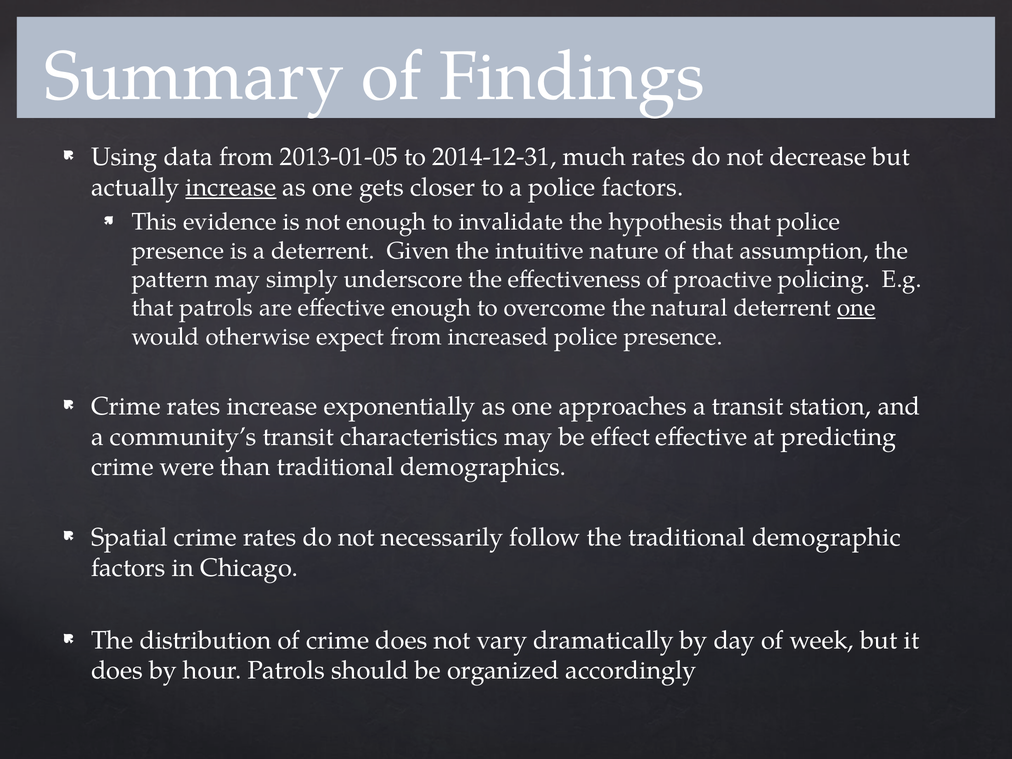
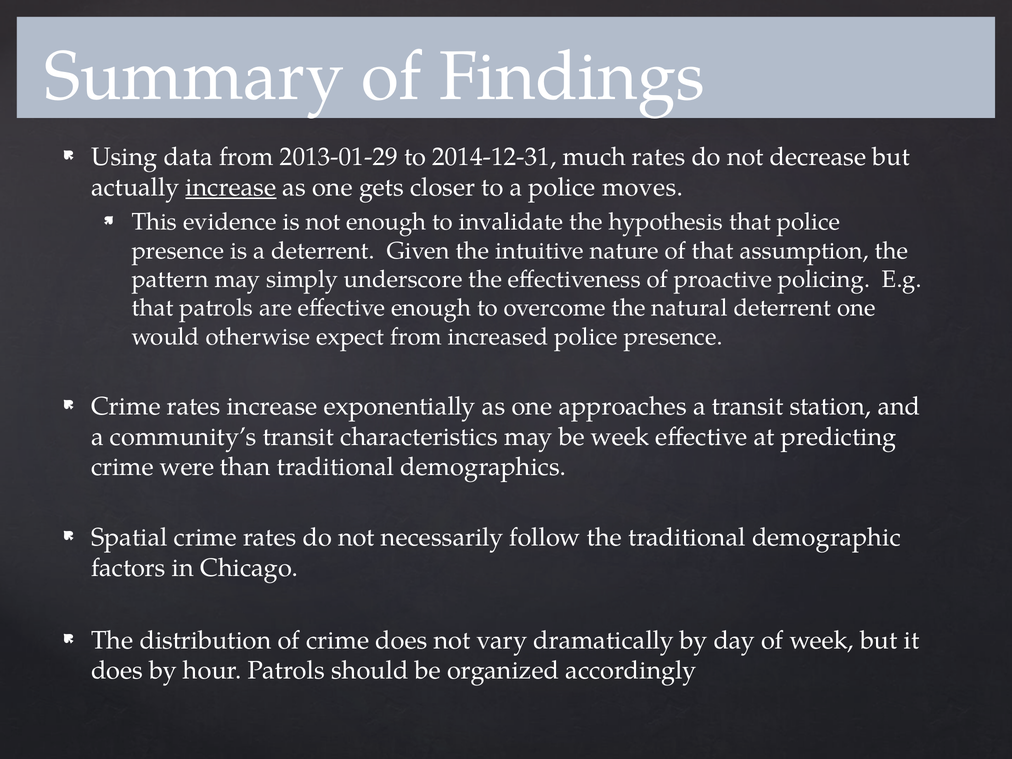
2013-01-05: 2013-01-05 -> 2013-01-29 (339, 157)
police factors: factors -> moves (642, 187)
one underline: present -> none (856, 308)
be effect: effect -> week (620, 437)
